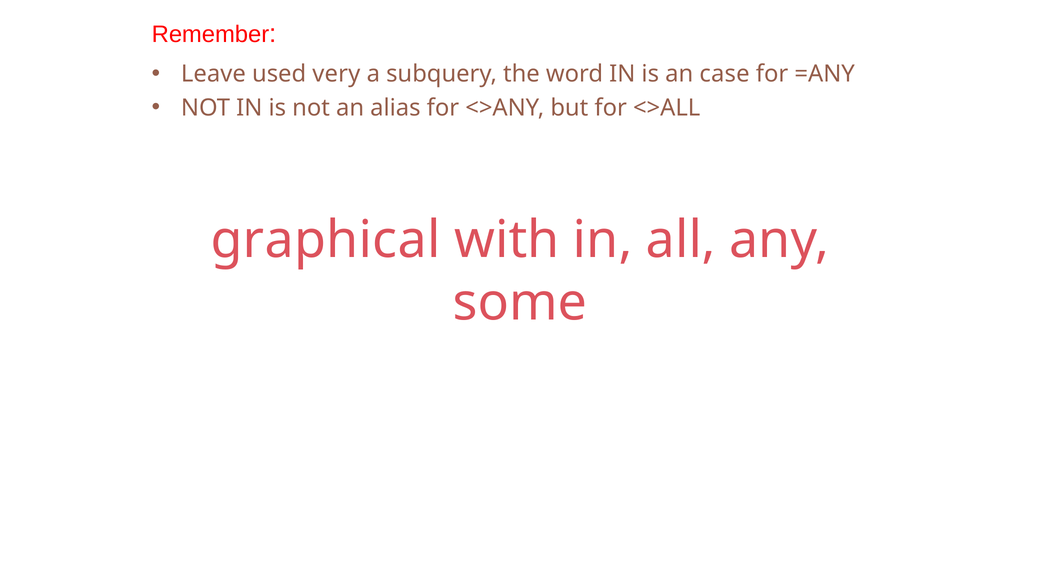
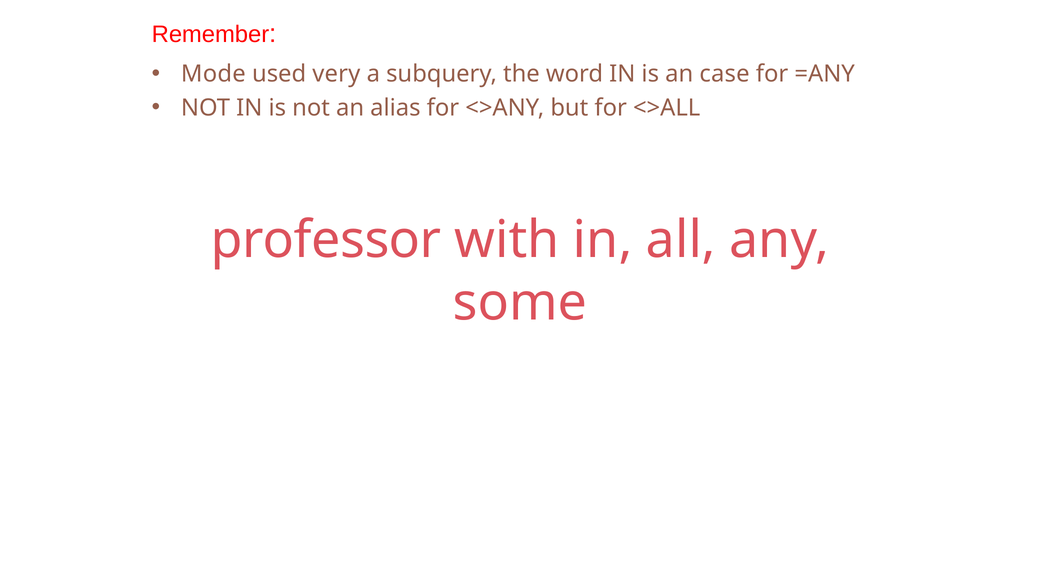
Leave: Leave -> Mode (213, 74)
graphical: graphical -> professor (326, 240)
